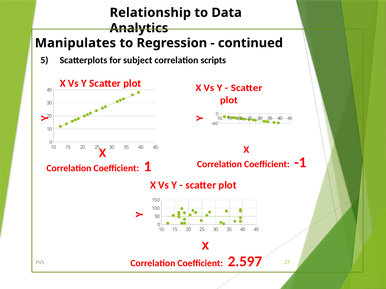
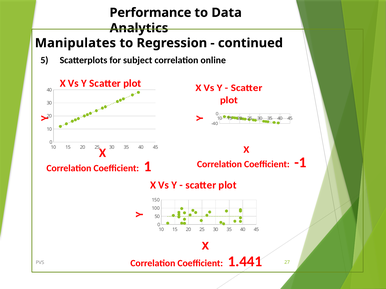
Relationship: Relationship -> Performance (150, 13)
scripts: scripts -> online (213, 60)
2.597: 2.597 -> 1.441 (245, 262)
